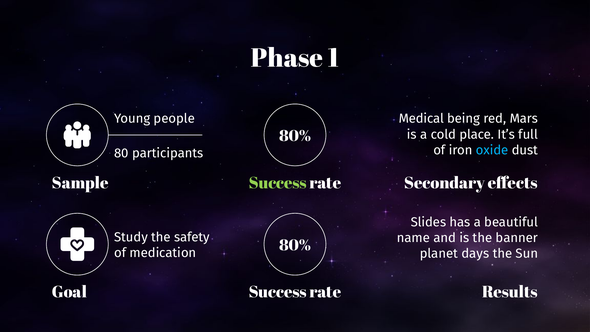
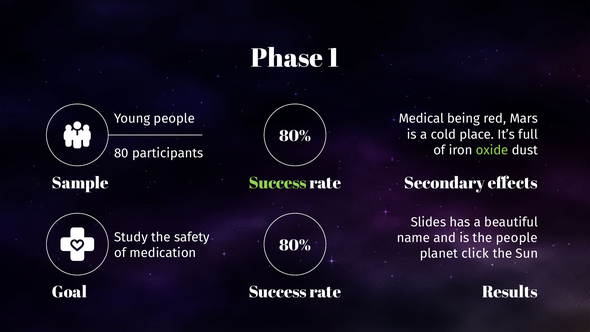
oxide colour: light blue -> light green (492, 150)
the banner: banner -> people (517, 238)
days: days -> click (475, 254)
